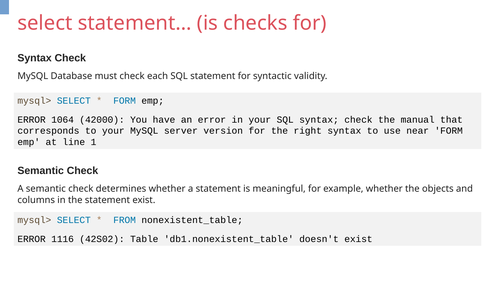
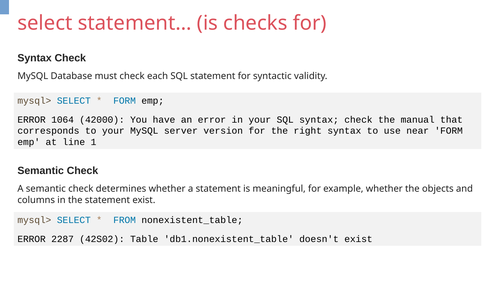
1116: 1116 -> 2287 (63, 239)
